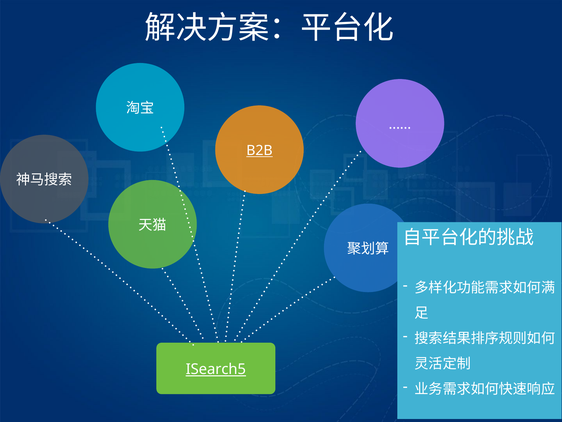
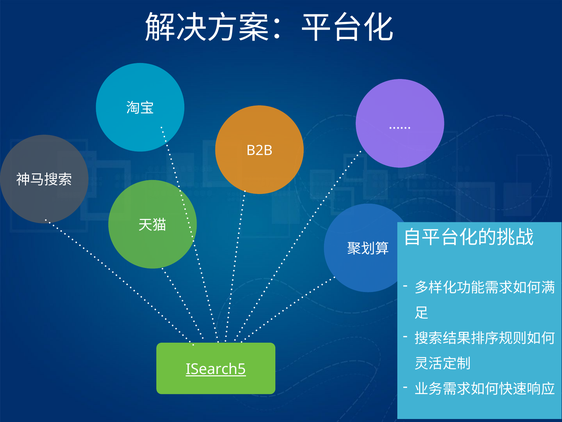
B2B underline: present -> none (259, 150)
